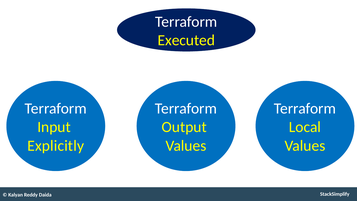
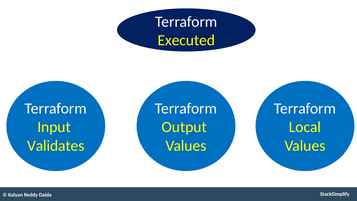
Explicitly: Explicitly -> Validates (56, 146)
